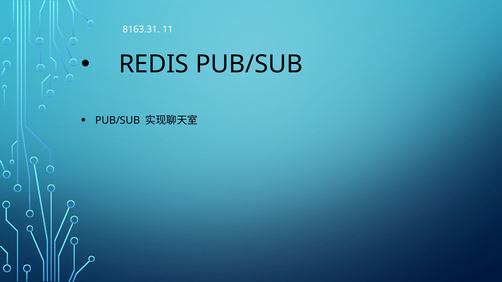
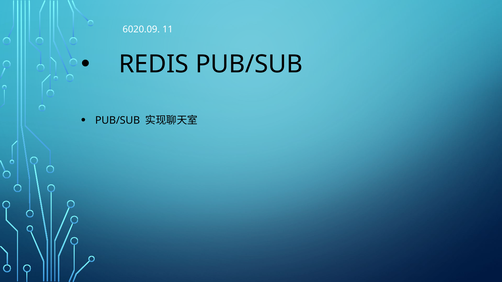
8163.31: 8163.31 -> 6020.09 (141, 29)
